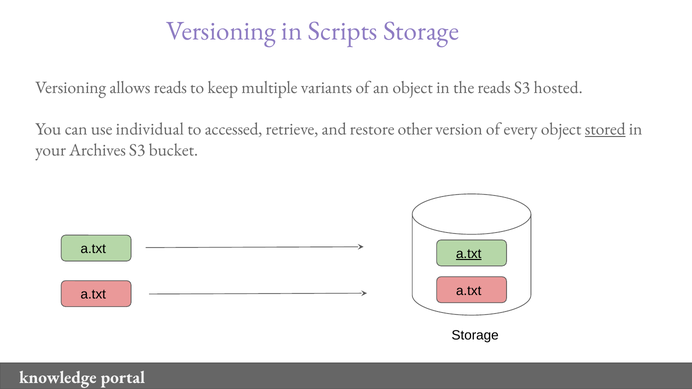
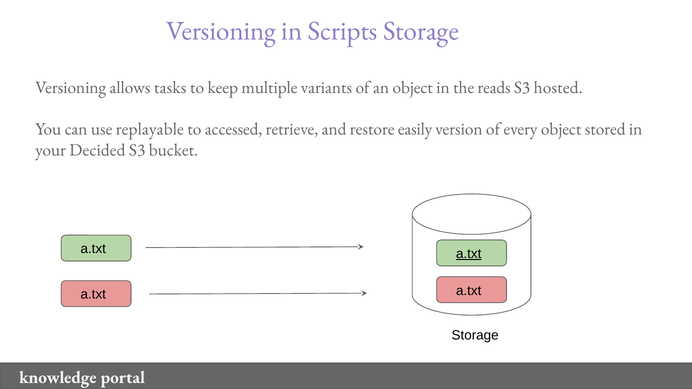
allows reads: reads -> tasks (170, 88)
individual: individual -> replayable (150, 129)
other: other -> easily (415, 129)
stored underline: present -> none (605, 129)
Archives: Archives -> Decided (97, 150)
